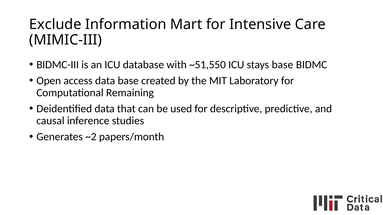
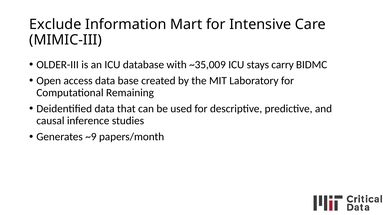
BIDMC-III: BIDMC-III -> OLDER-III (58, 65)
~51,550: ~51,550 -> ~35,009 (207, 65)
stays base: base -> carry (283, 65)
~2: ~2 -> ~9 (91, 137)
